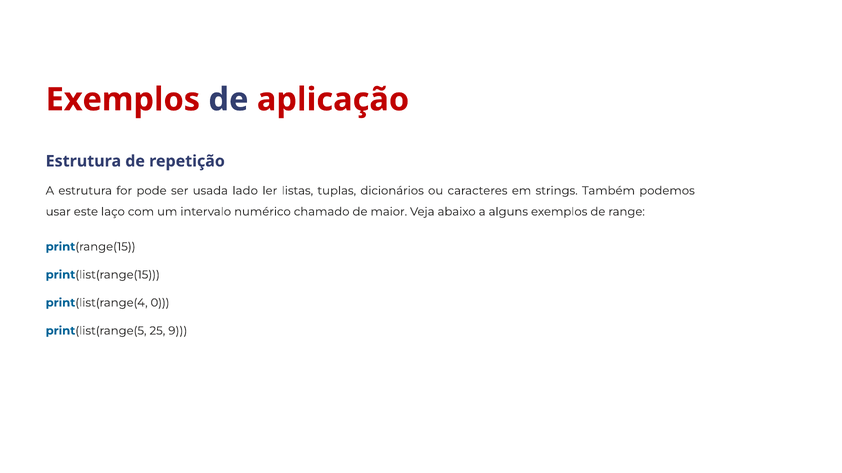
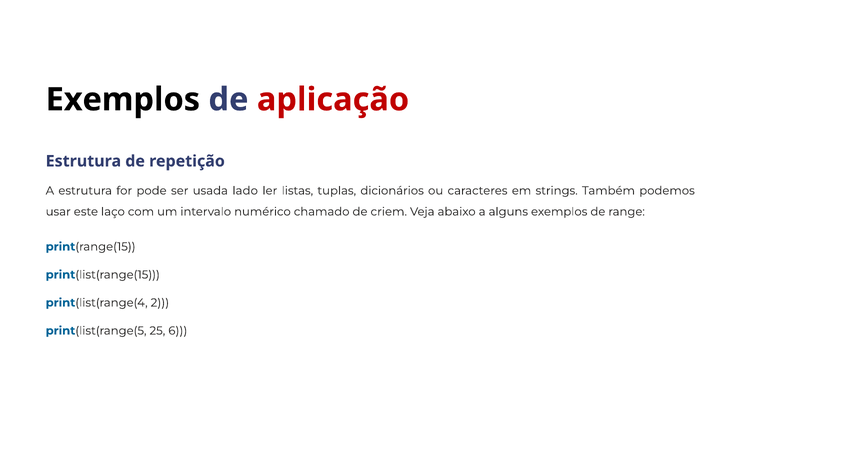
Exemplos colour: red -> black (123, 100)
maior: maior -> criem (389, 212)
0: 0 -> 2 (160, 303)
9: 9 -> 6 (178, 331)
